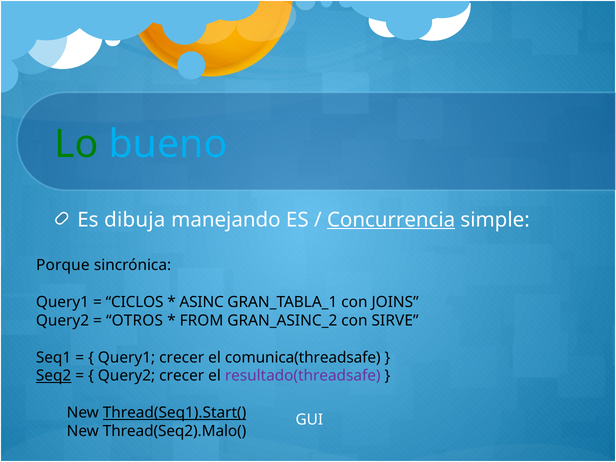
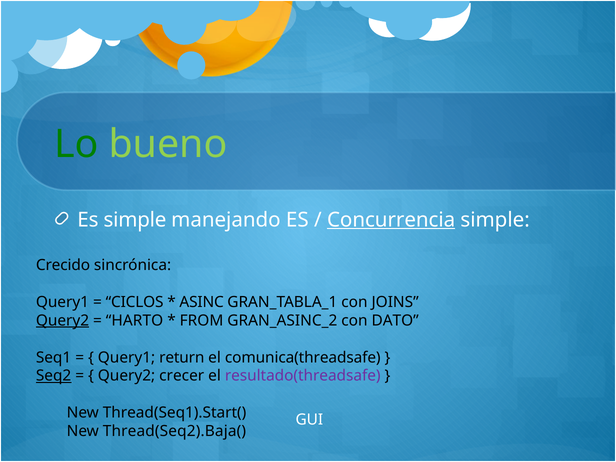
bueno colour: light blue -> light green (168, 144)
Es dibuja: dibuja -> simple (135, 220)
Porque: Porque -> Crecido (63, 265)
Query2 underline: none -> present (62, 320)
OTROS: OTROS -> HARTO (135, 320)
SIRVE: SIRVE -> DATO (395, 320)
Query1 crecer: crecer -> return (182, 357)
Thread(Seq1).Start( underline: present -> none (175, 413)
Thread(Seq2).Malo(: Thread(Seq2).Malo( -> Thread(Seq2).Baja( (174, 431)
